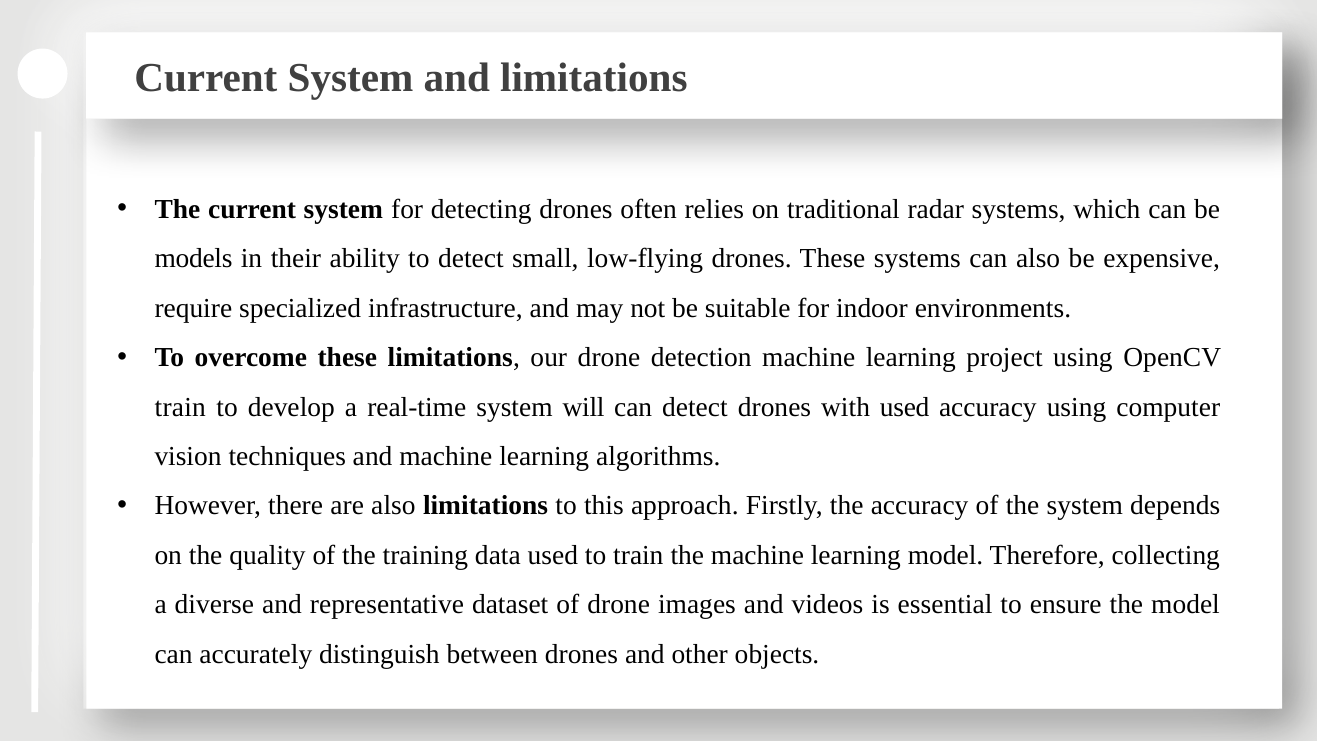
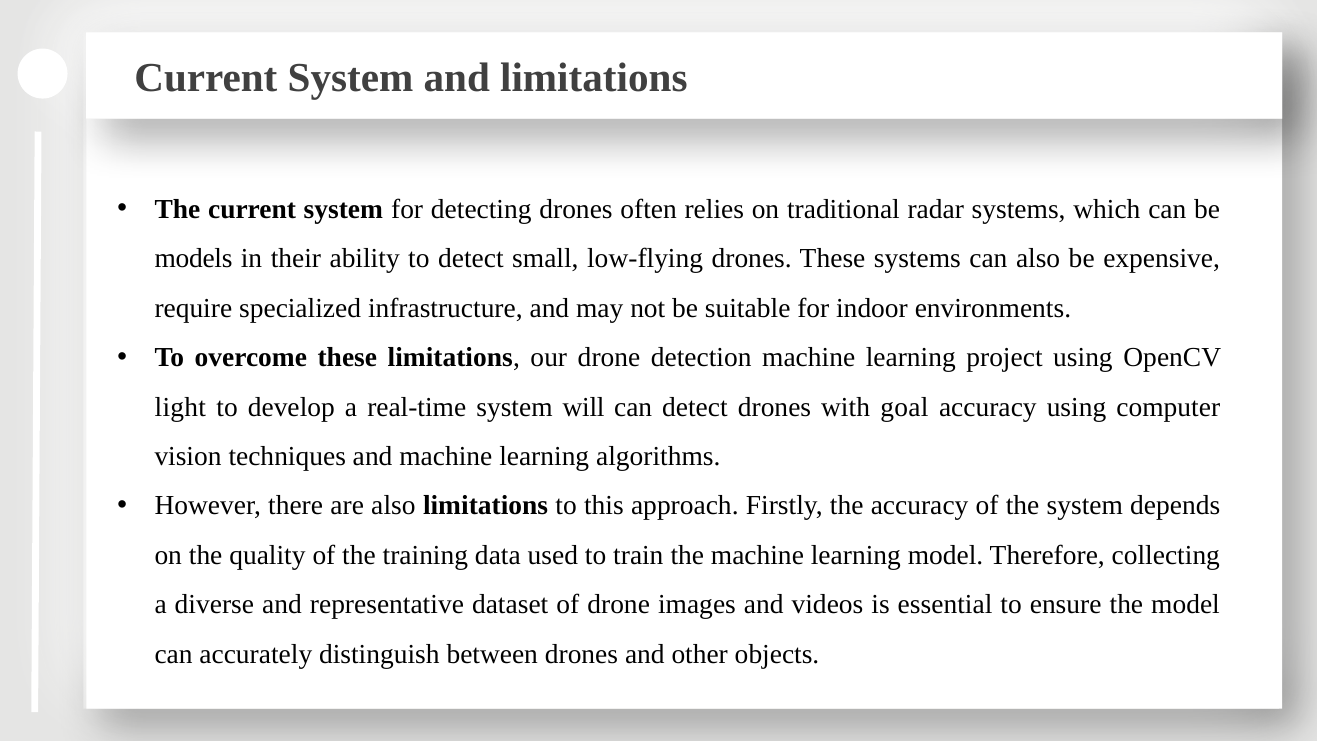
train: train -> light (180, 407)
with used: used -> goal (904, 407)
